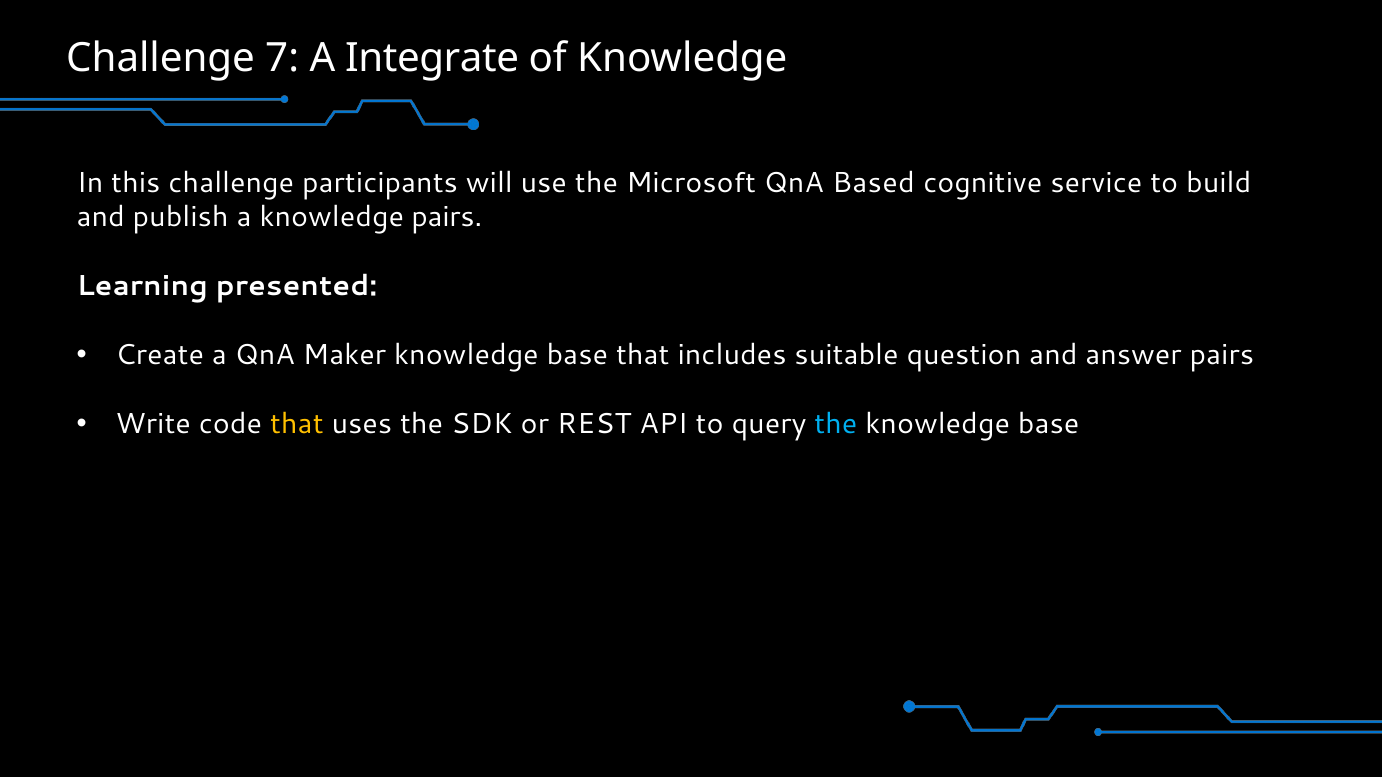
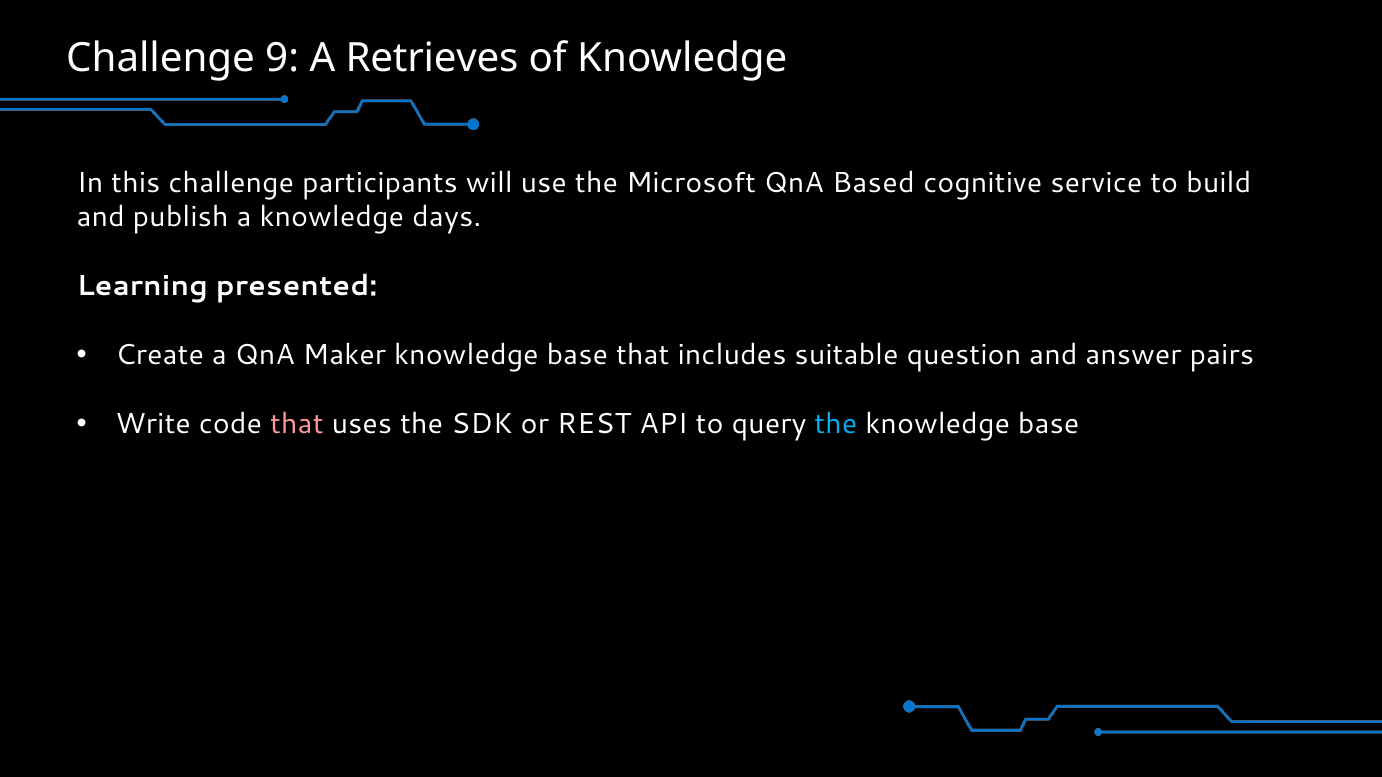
7: 7 -> 9 (282, 58)
Integrate: Integrate -> Retrieves (432, 58)
knowledge pairs: pairs -> days (447, 217)
that colour: yellow -> pink (297, 425)
